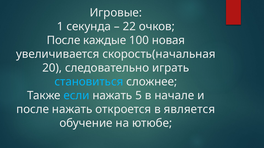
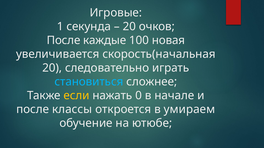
22: 22 -> 20 (129, 27)
если colour: light blue -> yellow (76, 96)
5: 5 -> 0 (139, 96)
после нажать: нажать -> классы (72, 110)
является: является -> умираем (189, 110)
